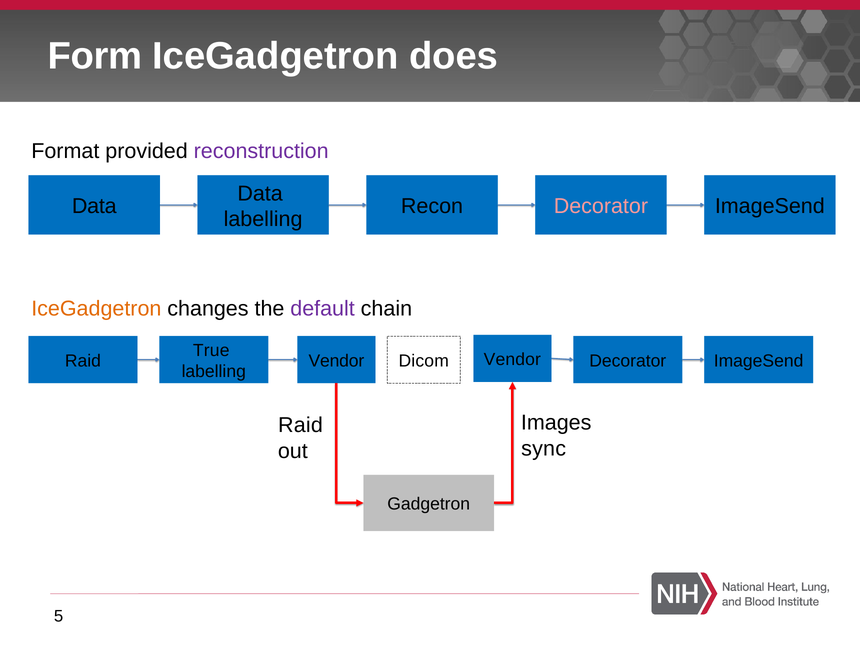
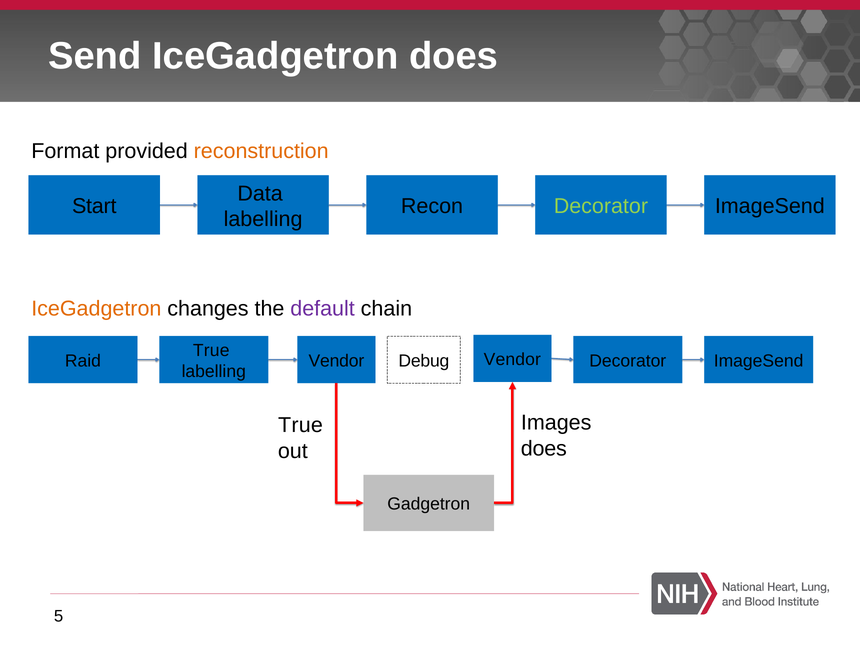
Form: Form -> Send (95, 56)
reconstruction colour: purple -> orange (261, 151)
Data: Data -> Start (94, 206)
Decorator colour: pink -> light green (601, 206)
Dicom: Dicom -> Debug (424, 361)
Raid: Raid -> True (300, 425)
sync: sync -> does (544, 448)
